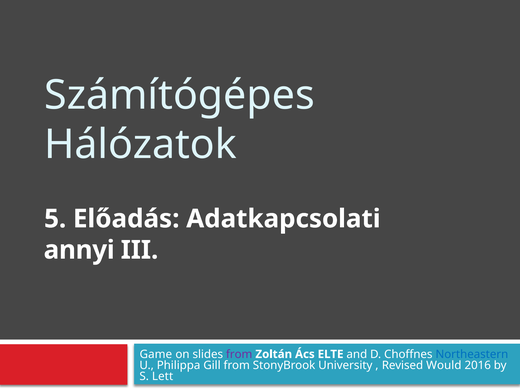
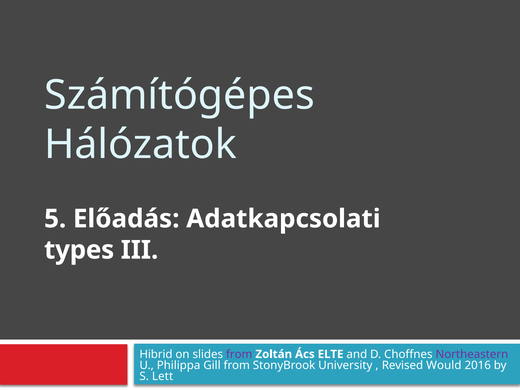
annyi: annyi -> types (79, 250)
Game: Game -> Hibrid (156, 354)
Northeastern colour: blue -> purple (472, 354)
